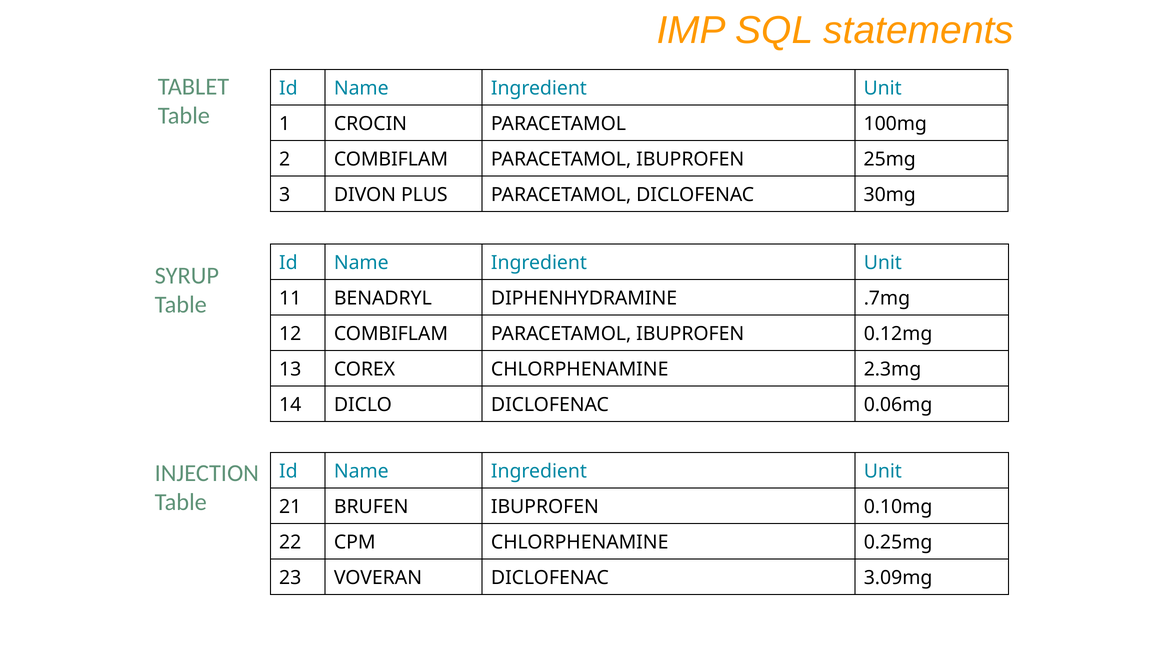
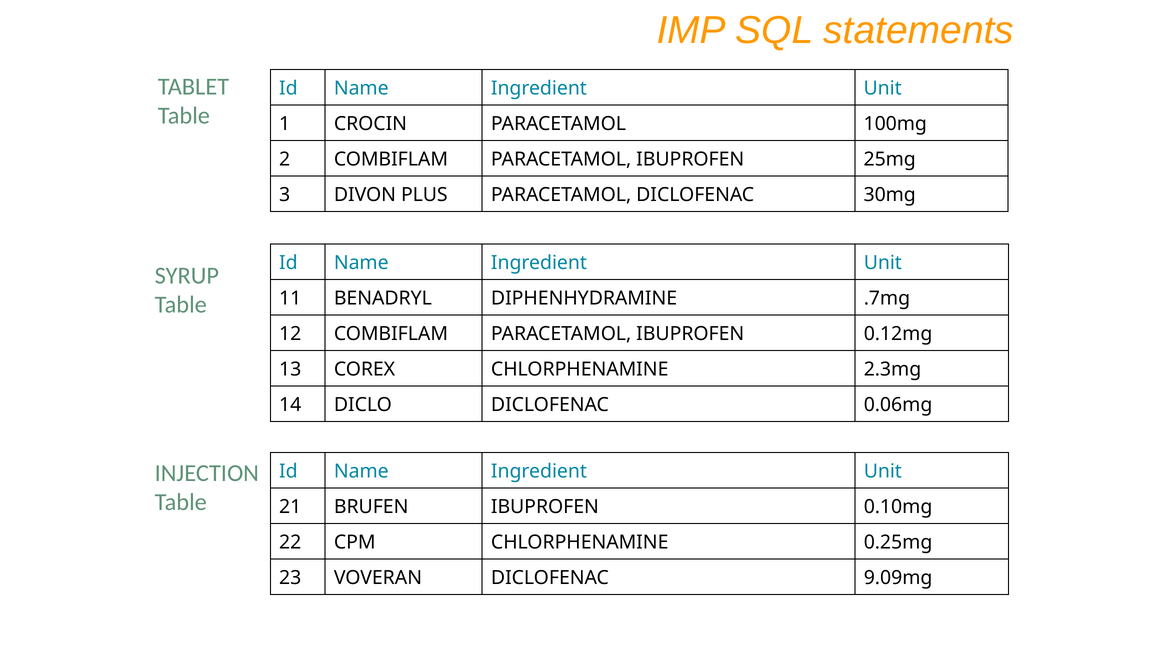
3.09mg: 3.09mg -> 9.09mg (898, 578)
